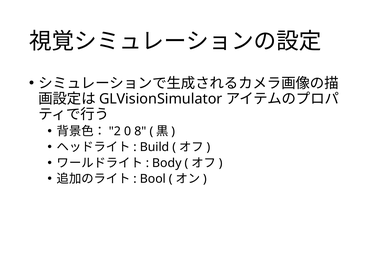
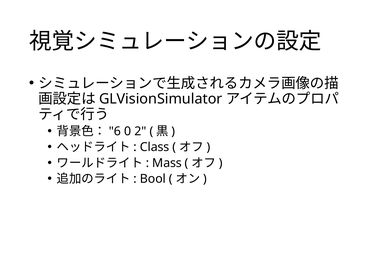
2: 2 -> 6 (115, 131)
8: 8 -> 2 (140, 131)
Build: Build -> Class (155, 147)
Body: Body -> Mass (167, 163)
